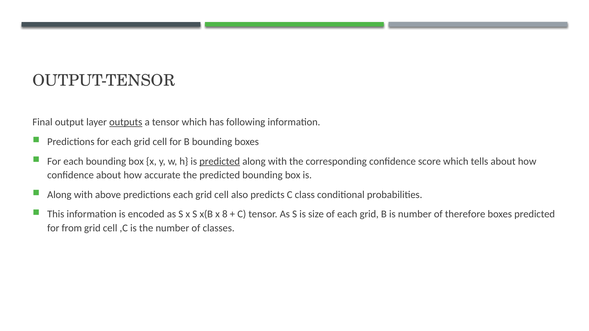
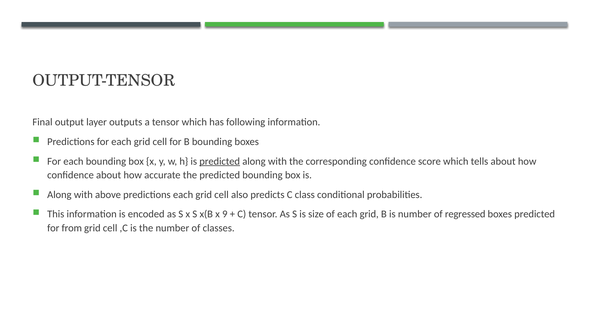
outputs underline: present -> none (126, 122)
8: 8 -> 9 (225, 214)
therefore: therefore -> regressed (465, 214)
